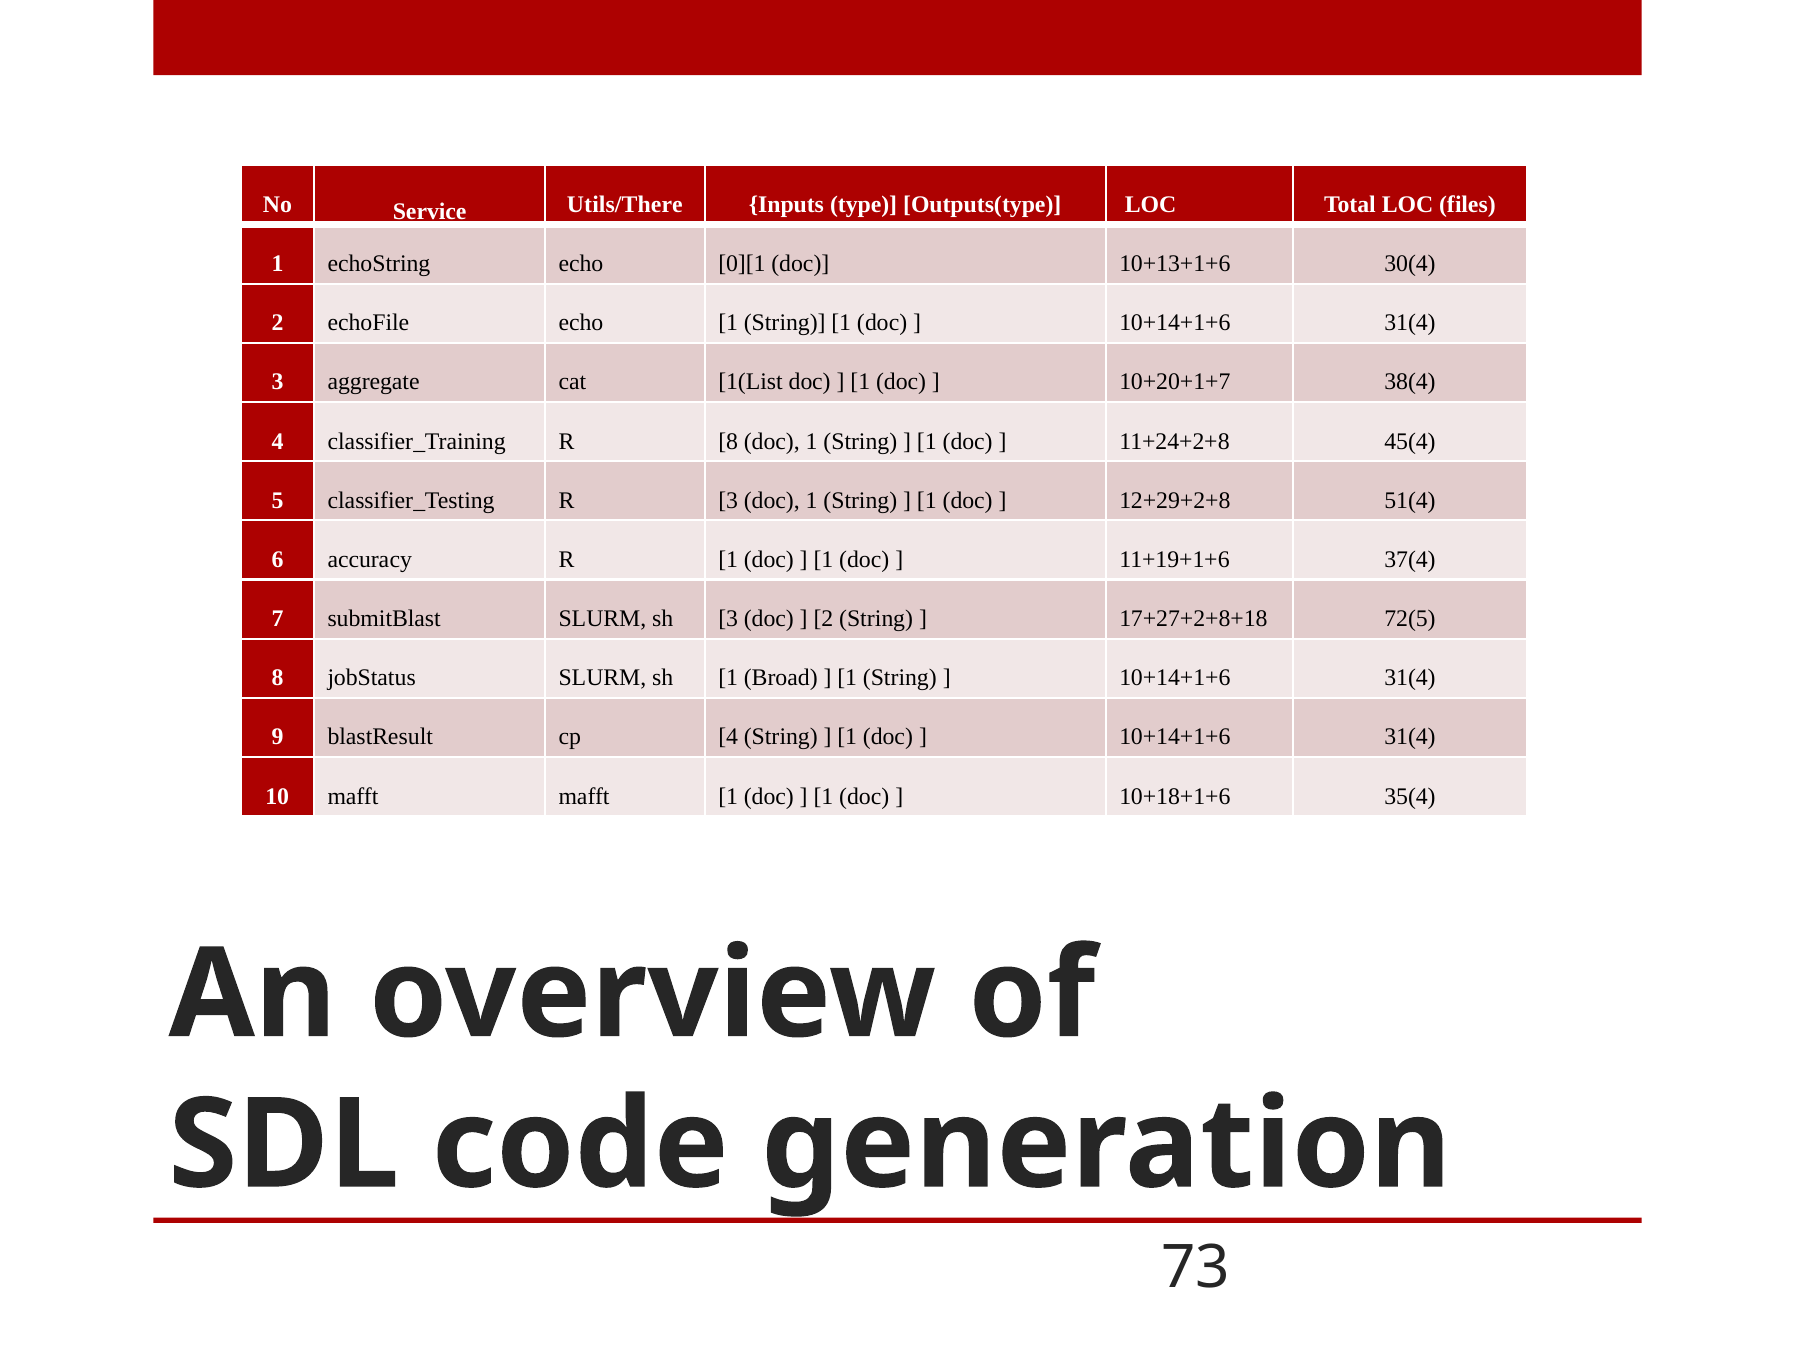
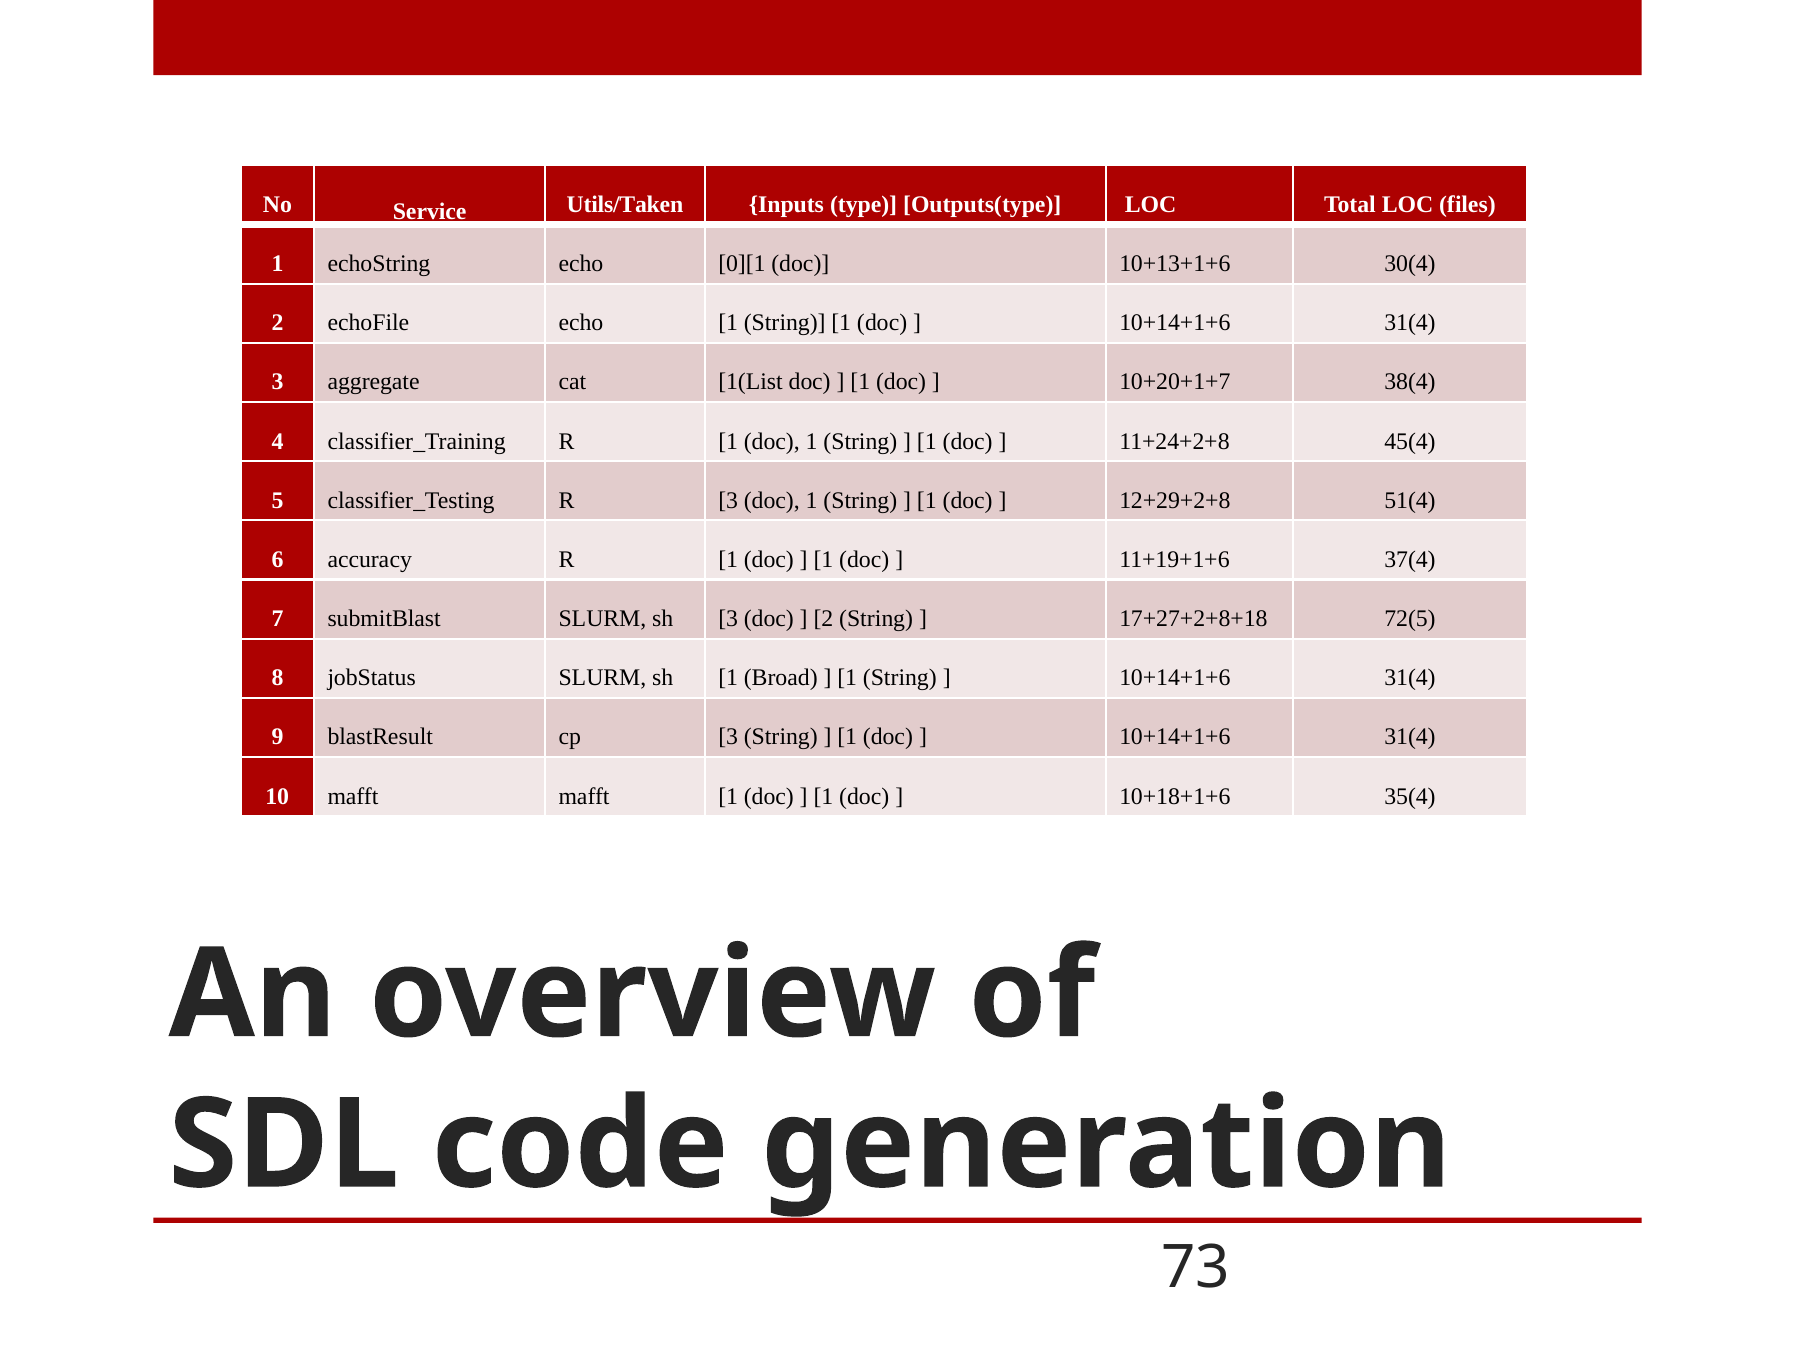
Utils/There: Utils/There -> Utils/Taken (625, 205)
8: 8 -> 1 (728, 441)
cp 4: 4 -> 3 (728, 737)
